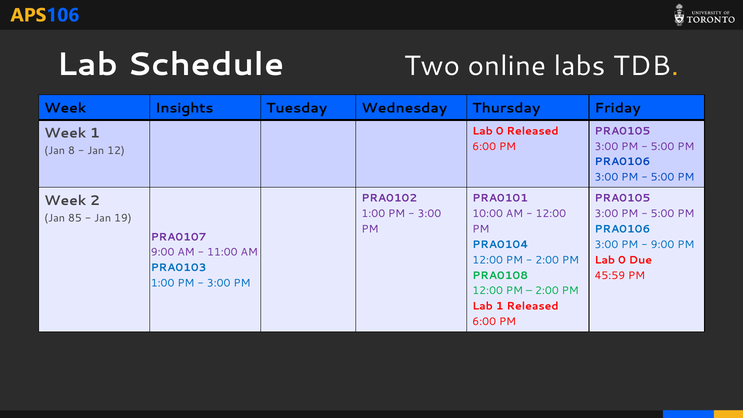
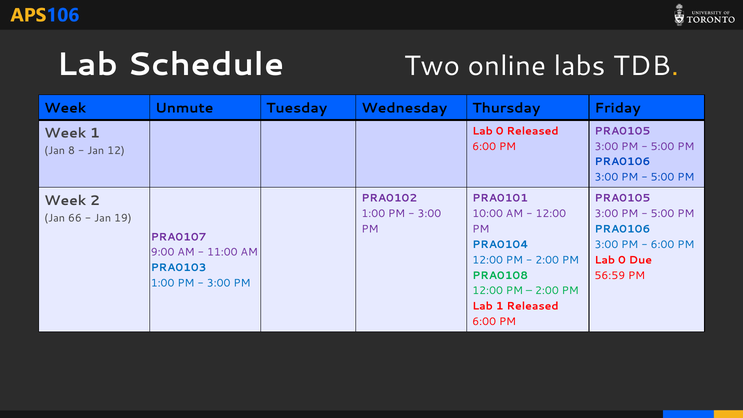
Insights: Insights -> Unmute (184, 108)
85: 85 -> 66 (75, 218)
9:00: 9:00 -> 6:00 (662, 245)
45:59: 45:59 -> 56:59 (610, 275)
